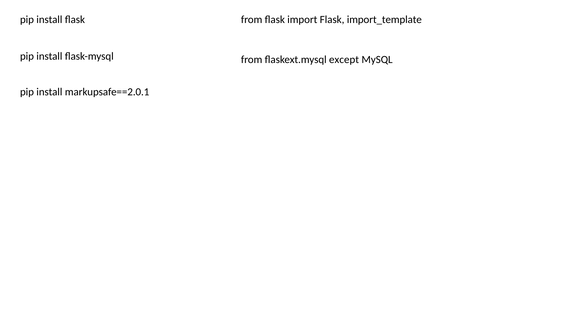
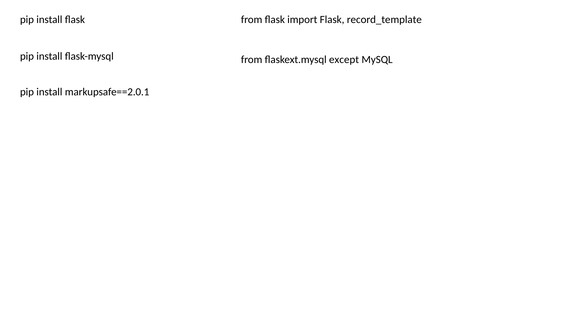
import_template: import_template -> record_template (384, 20)
